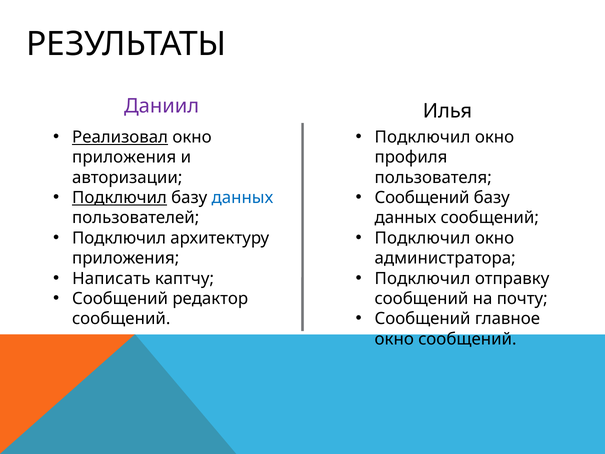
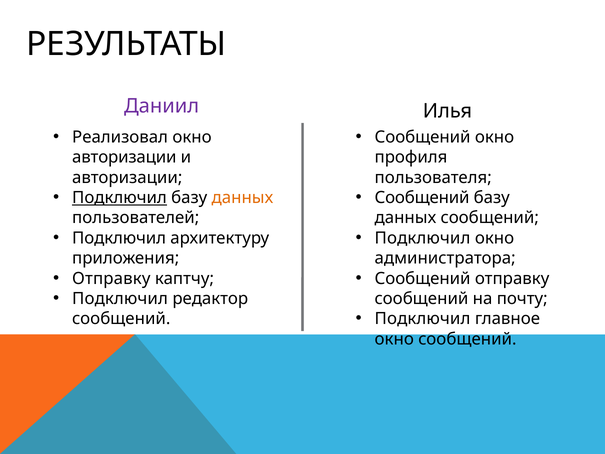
Подключил: Подключил -> Сообщений (423, 137)
Реализовал underline: present -> none (120, 137)
приложения: приложения -> авторизации (124, 157)
данных colour: blue -> orange (242, 198)
Написать: Написать -> Отправку (111, 278)
Подключил: Подключил -> Сообщений (423, 278)
Сообщений: Сообщений -> Подключил (120, 299)
Сообщений: Сообщений -> Подключил (423, 319)
